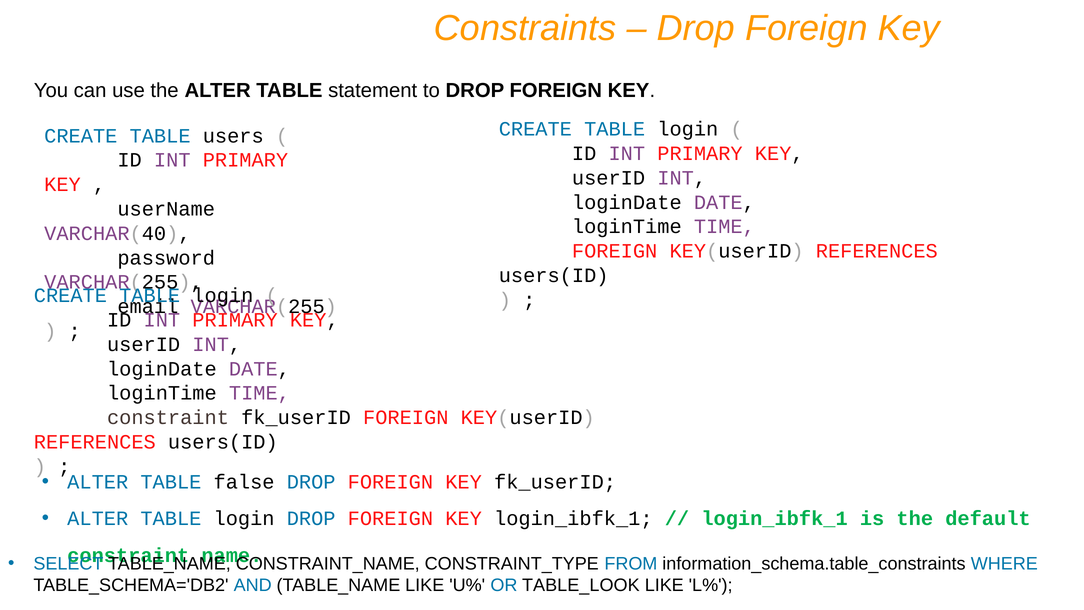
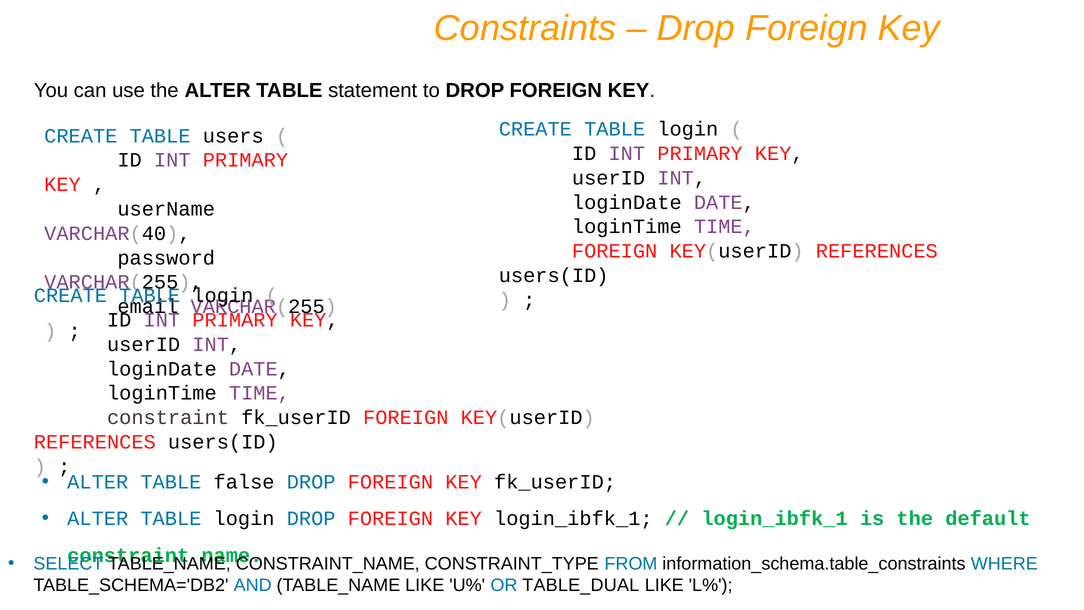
TABLE_LOOK: TABLE_LOOK -> TABLE_DUAL (581, 585)
